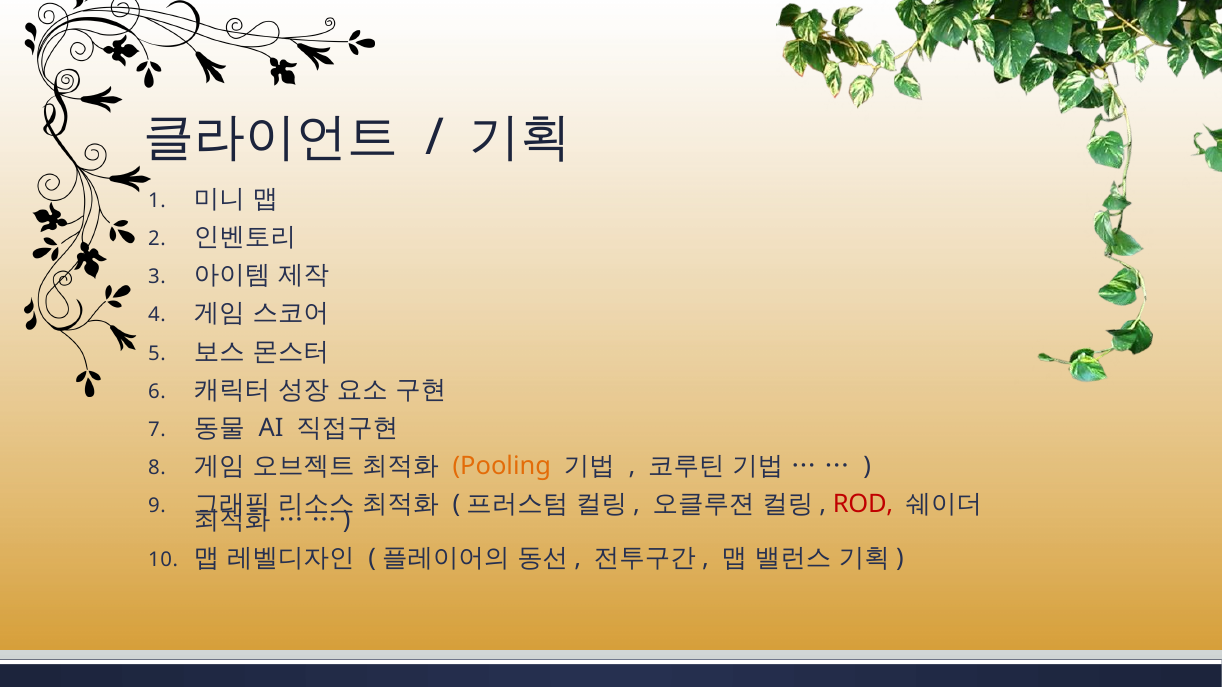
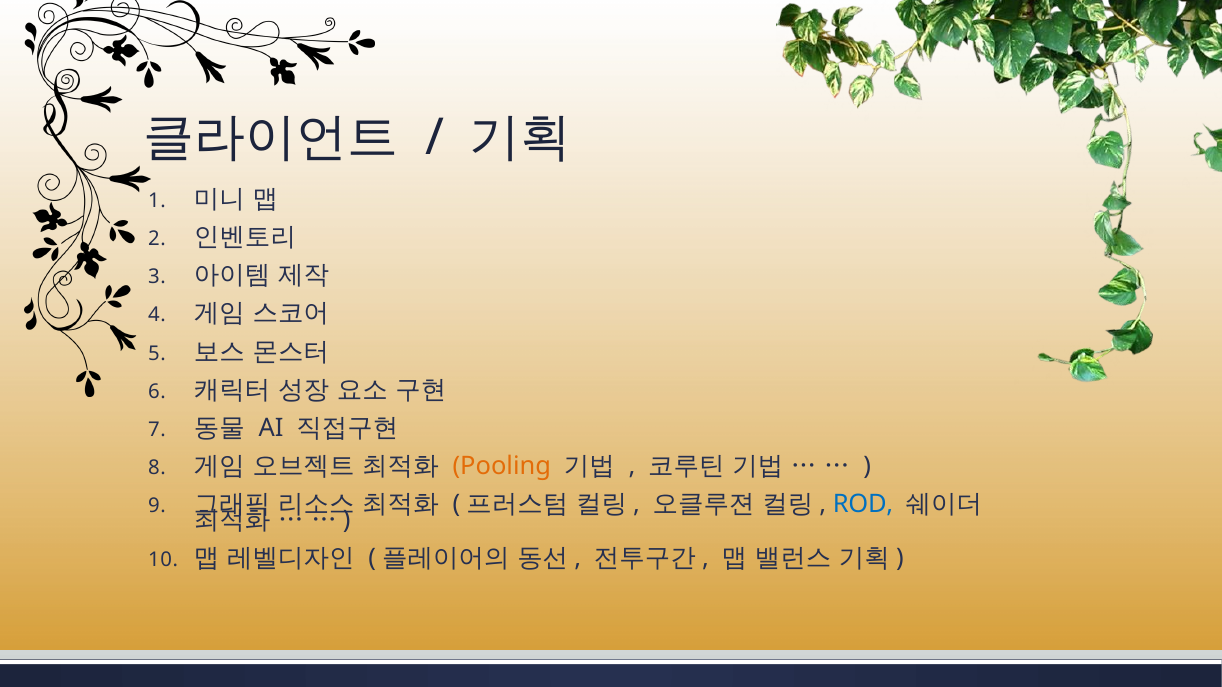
ROD colour: red -> blue (863, 505)
